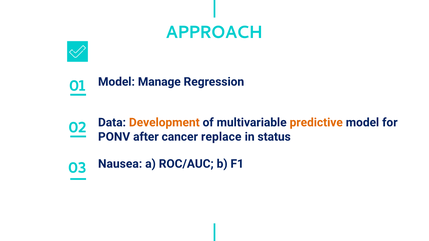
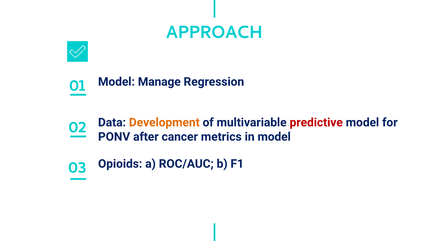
predictive colour: orange -> red (316, 123)
replace: replace -> metrics (221, 137)
in status: status -> model (274, 137)
Nausea: Nausea -> Opioids (120, 164)
